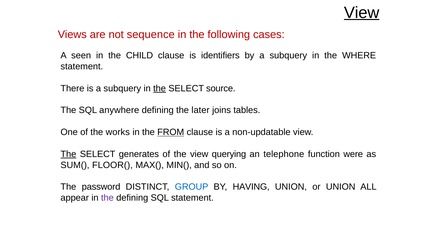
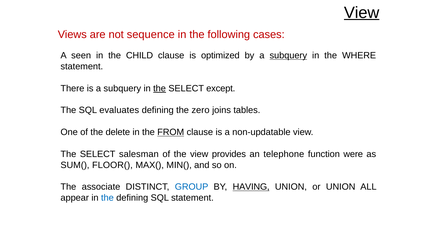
identifiers: identifiers -> optimized (220, 56)
subquery underline: none -> present (288, 56)
source: source -> except (221, 88)
anywhere: anywhere -> evaluates (119, 110)
later: later -> zero (201, 110)
works: works -> delete (118, 132)
The underline: present -> none (68, 154)
generates: generates -> salesman (139, 154)
querying: querying -> provides (229, 154)
password: password -> associate (101, 187)
HAVING underline: none -> present (251, 187)
the colour: purple -> blue (107, 198)
